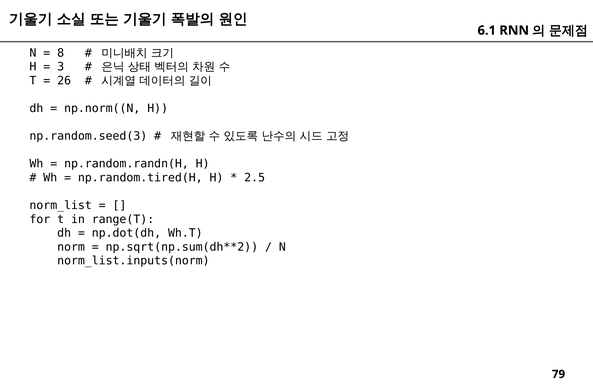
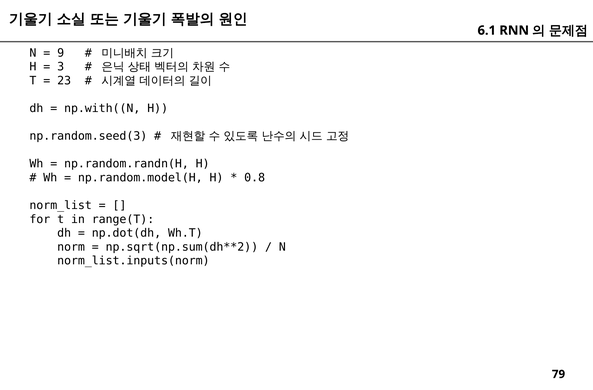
8: 8 -> 9 (61, 53)
26: 26 -> 23 (64, 80)
np.norm((N: np.norm((N -> np.with((N (102, 108)
np.random.tired(H: np.random.tired(H -> np.random.model(H (140, 177)
2.5: 2.5 -> 0.8 (255, 177)
